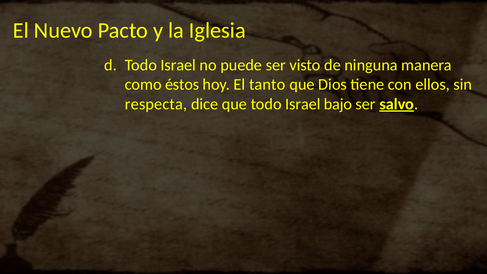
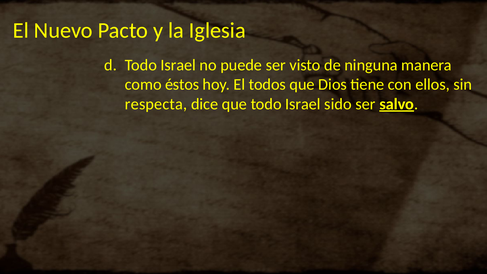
tanto: tanto -> todos (267, 85)
bajo: bajo -> sido (338, 104)
